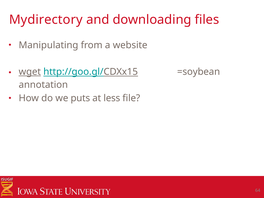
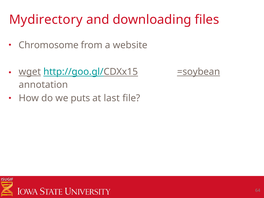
Manipulating: Manipulating -> Chromosome (49, 45)
=soybean underline: none -> present (199, 72)
less: less -> last (112, 98)
